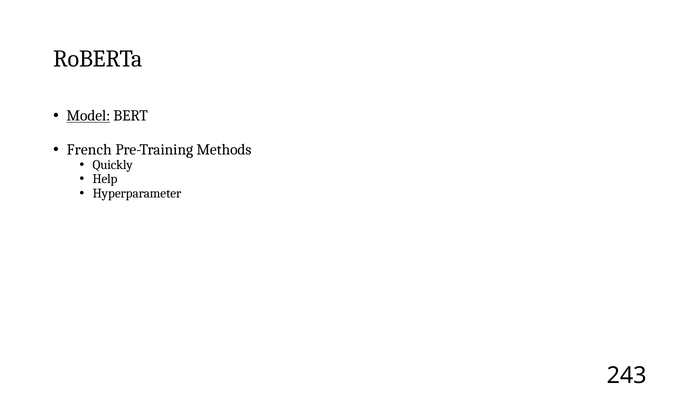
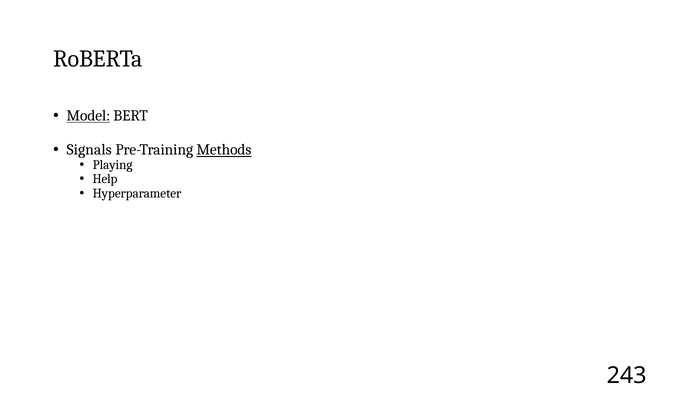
French: French -> Signals (89, 150)
Methods underline: none -> present (224, 150)
Quickly: Quickly -> Playing (113, 165)
